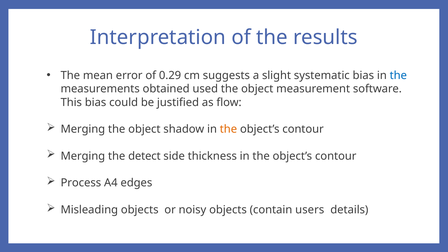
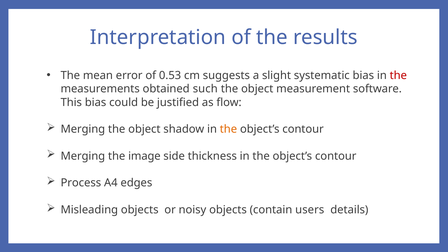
0.29: 0.29 -> 0.53 (170, 75)
the colour: blue -> red (398, 75)
used: used -> such (205, 89)
detect: detect -> image (144, 156)
